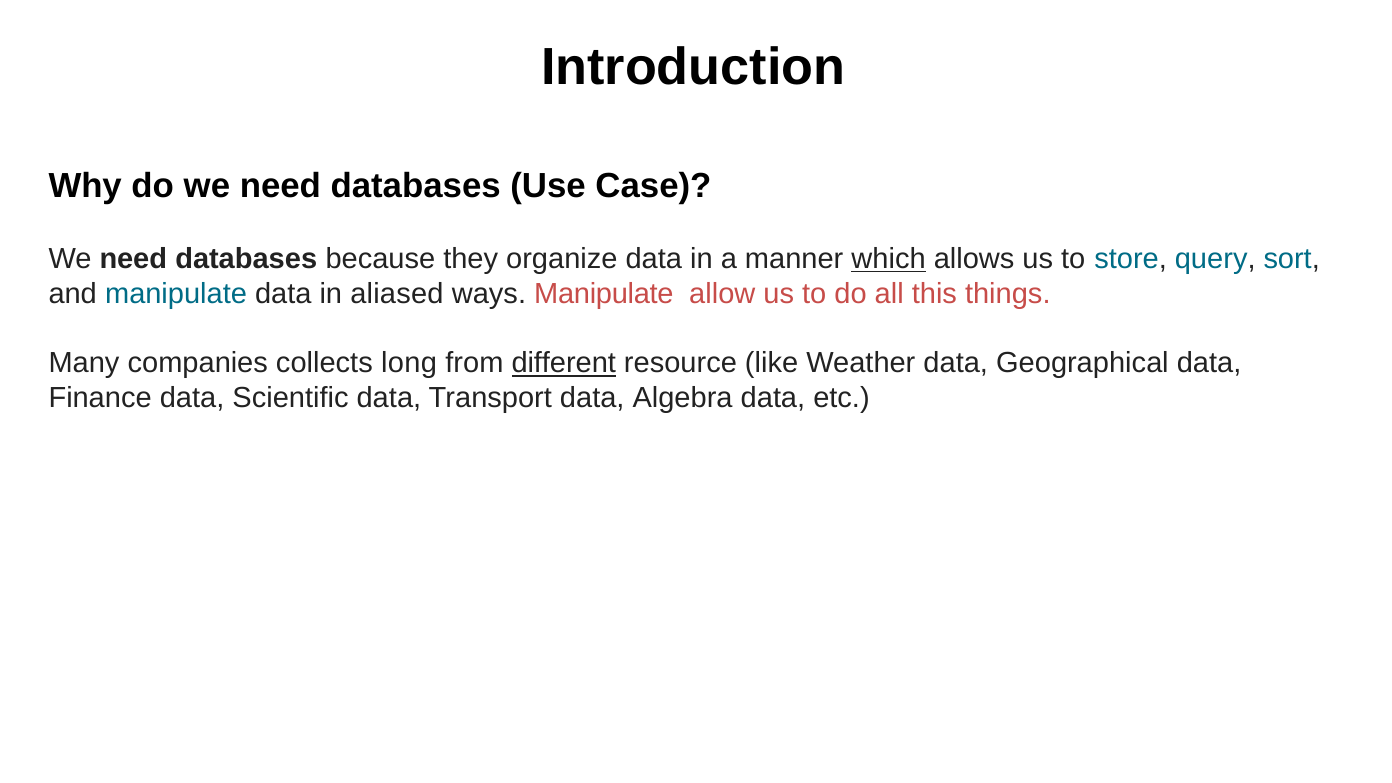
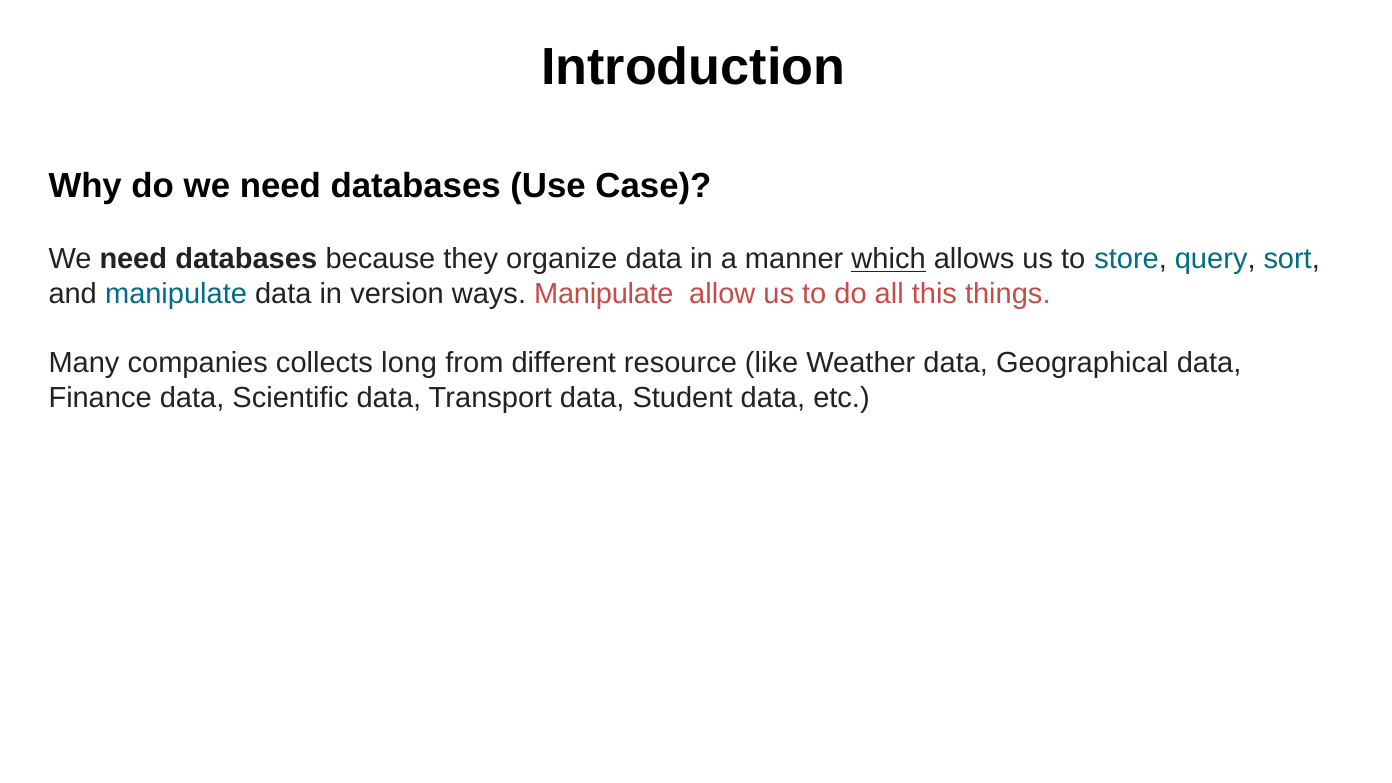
aliased: aliased -> version (397, 294)
different underline: present -> none (564, 363)
Algebra: Algebra -> Student (683, 398)
